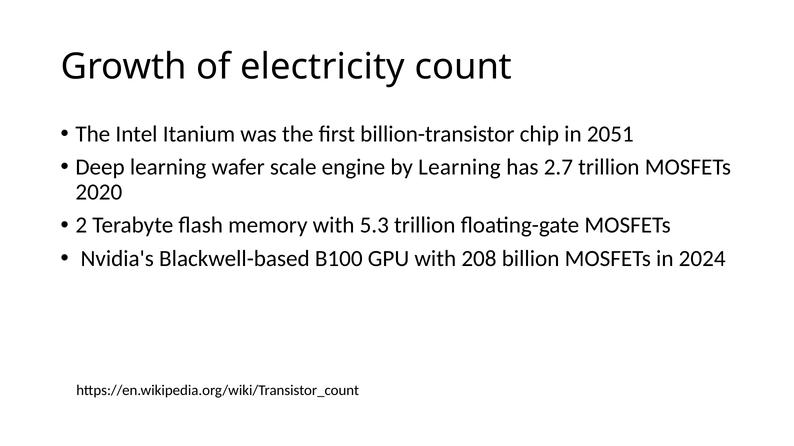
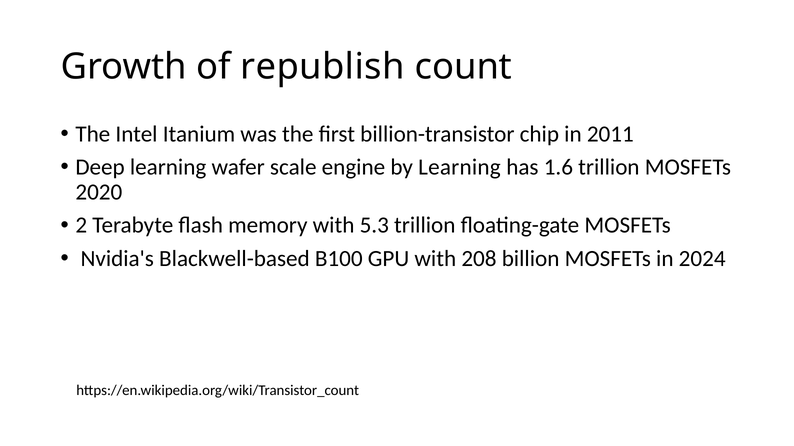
electricity: electricity -> republish (322, 67)
2051: 2051 -> 2011 (610, 134)
2.7: 2.7 -> 1.6 (558, 167)
